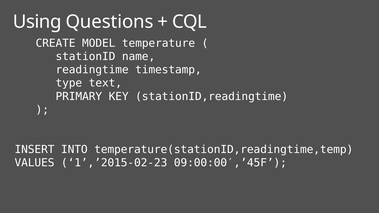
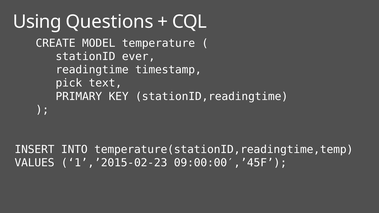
name: name -> ever (139, 57)
type: type -> pick (69, 83)
